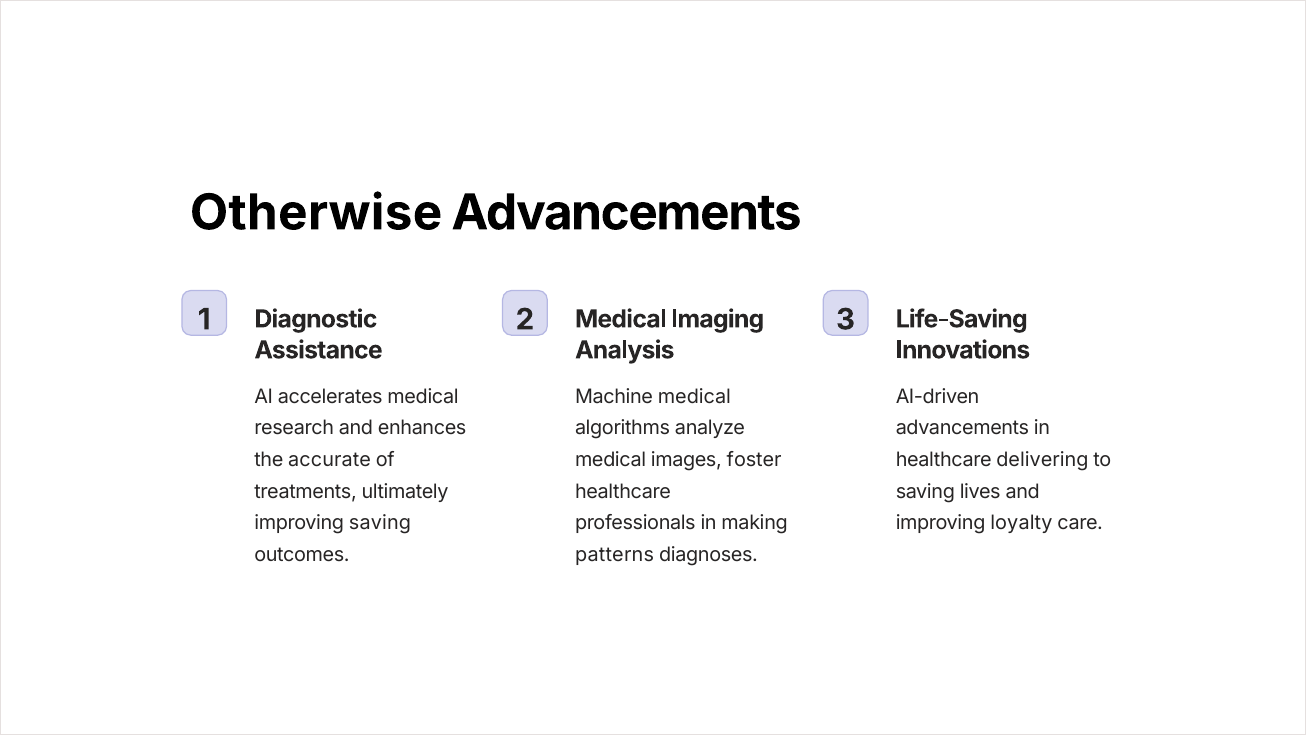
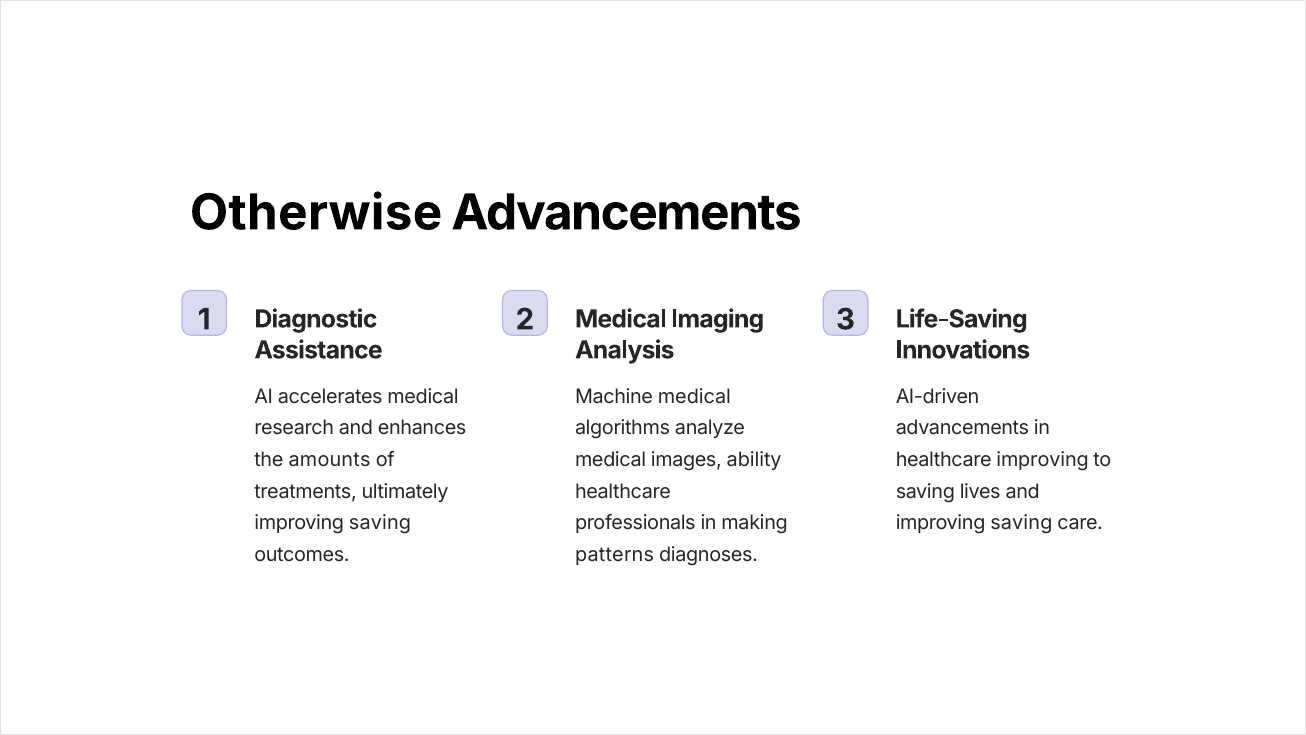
accurate: accurate -> amounts (330, 460)
foster: foster -> ability (754, 460)
healthcare delivering: delivering -> improving (1043, 460)
loyalty: loyalty -> saving (1021, 523)
